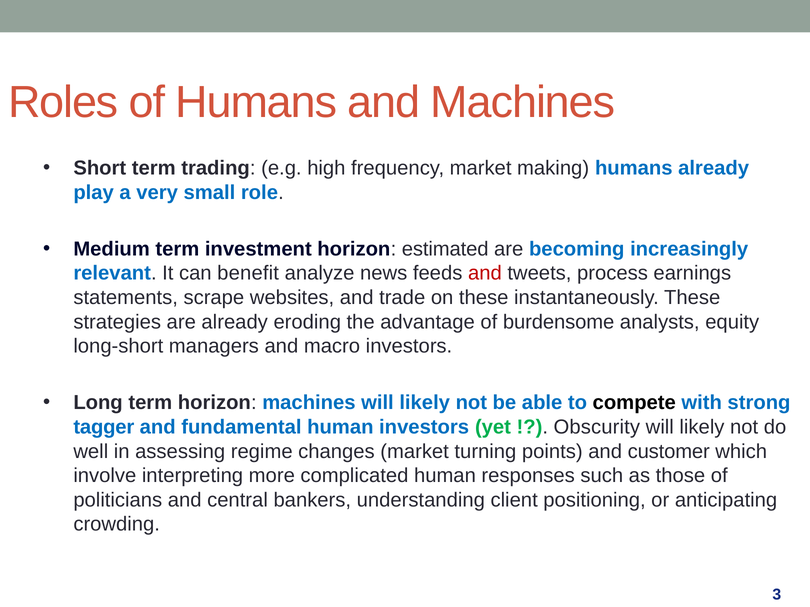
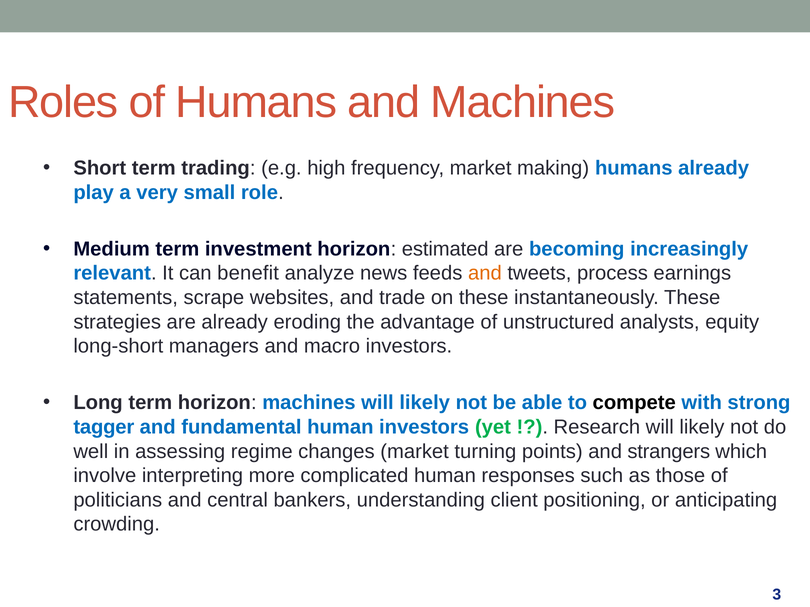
and colour: red -> orange (485, 274)
burdensome: burdensome -> unstructured (559, 322)
Obscurity: Obscurity -> Research (597, 427)
customer: customer -> strangers (669, 452)
